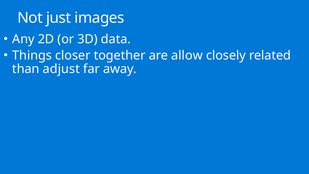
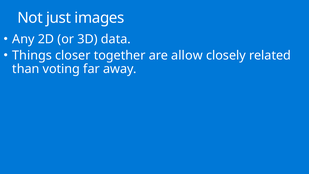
adjust: adjust -> voting (61, 69)
